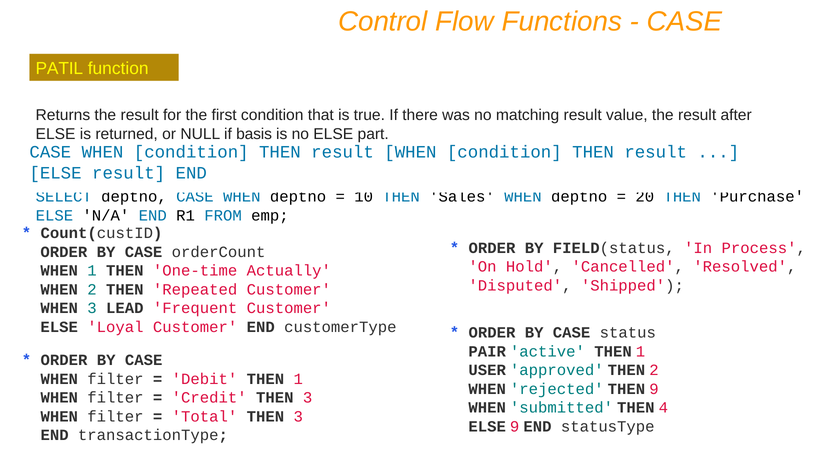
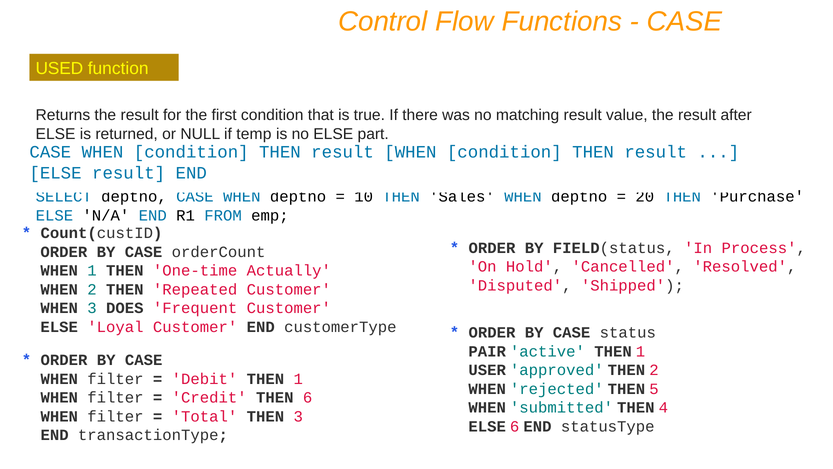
PATIL: PATIL -> USED (59, 68)
basis: basis -> temp (254, 134)
LEAD: LEAD -> DOES (125, 308)
THEN 9: 9 -> 5 (654, 389)
Credit THEN 3: 3 -> 6 (308, 397)
ELSE 9: 9 -> 6 (515, 426)
